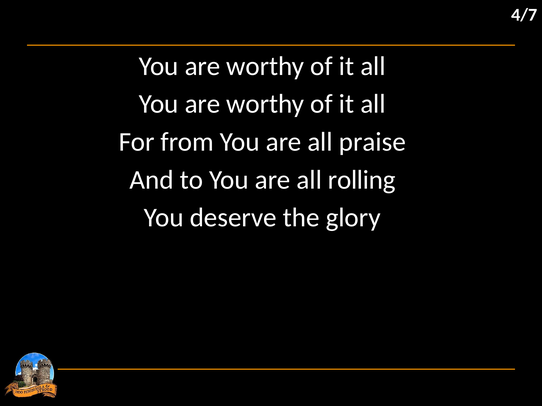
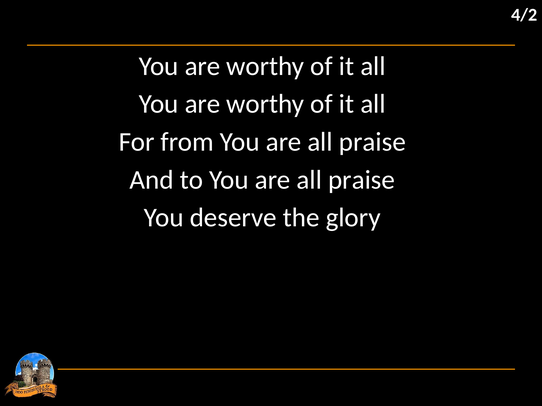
4/7: 4/7 -> 4/2 (524, 15)
rolling: rolling -> praise (362, 180)
